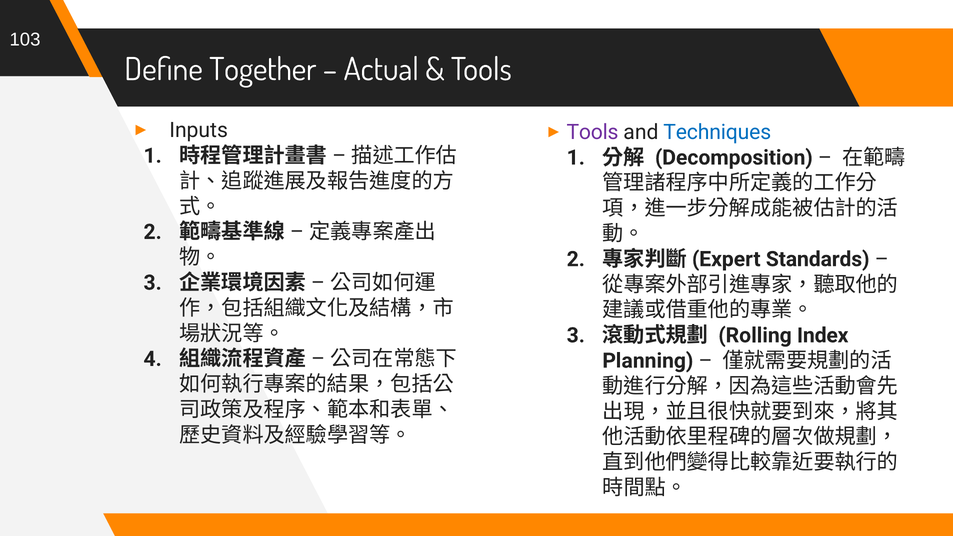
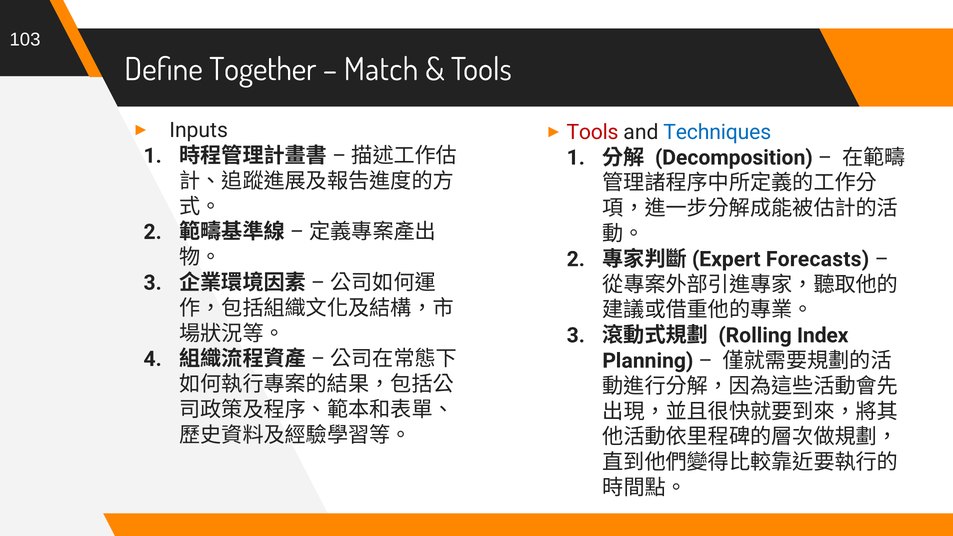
Actual: Actual -> Match (381, 70)
Tools colour: purple -> red (593, 132)
Standards: Standards -> Forecasts (817, 259)
